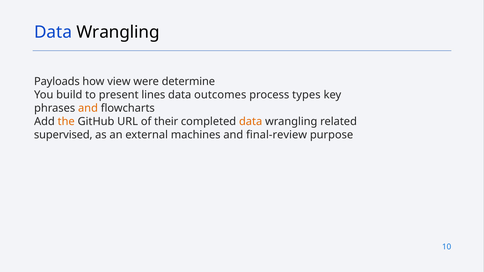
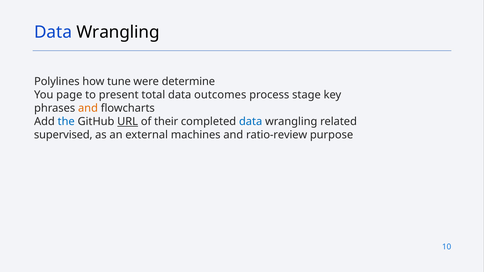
Payloads: Payloads -> Polylines (57, 82)
view: view -> tune (119, 82)
build: build -> page (69, 95)
lines: lines -> total (153, 95)
types: types -> stage (306, 95)
the colour: orange -> blue (66, 122)
URL underline: none -> present (128, 122)
data colour: orange -> blue (251, 122)
final-review: final-review -> ratio-review (277, 135)
